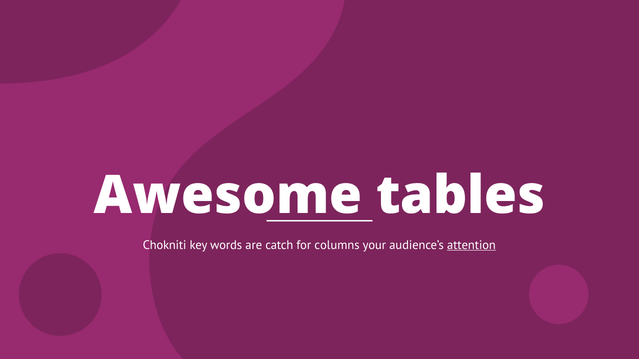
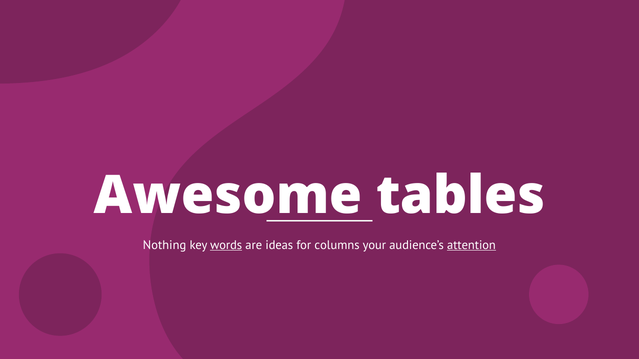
Chokniti: Chokniti -> Nothing (165, 245)
words underline: none -> present (226, 245)
catch: catch -> ideas (279, 245)
